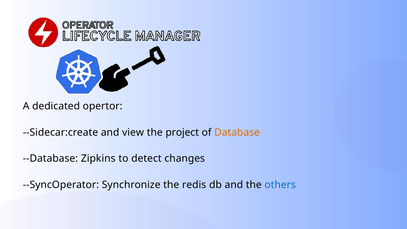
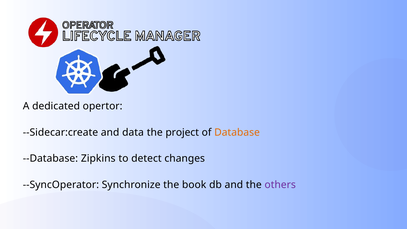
view: view -> data (133, 132)
redis: redis -> book (194, 185)
others colour: blue -> purple (280, 185)
